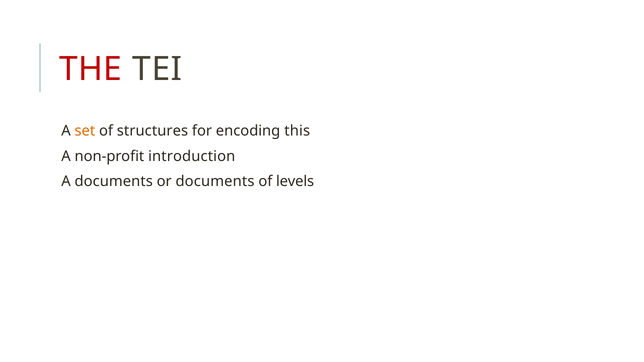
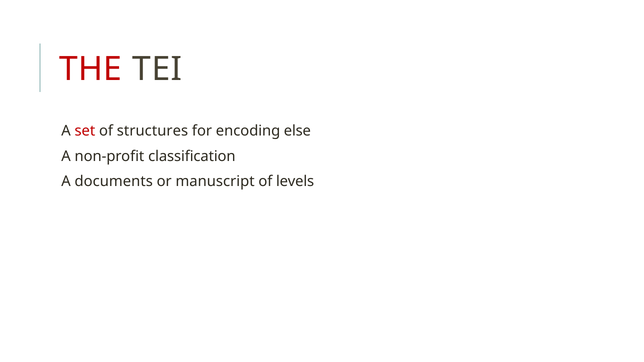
set colour: orange -> red (85, 131)
this: this -> else (297, 131)
introduction: introduction -> classification (192, 156)
or documents: documents -> manuscript (215, 182)
